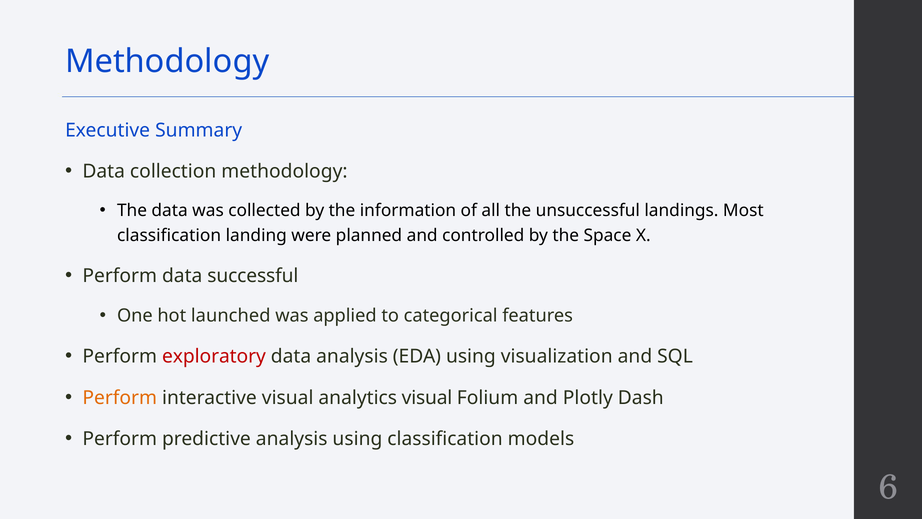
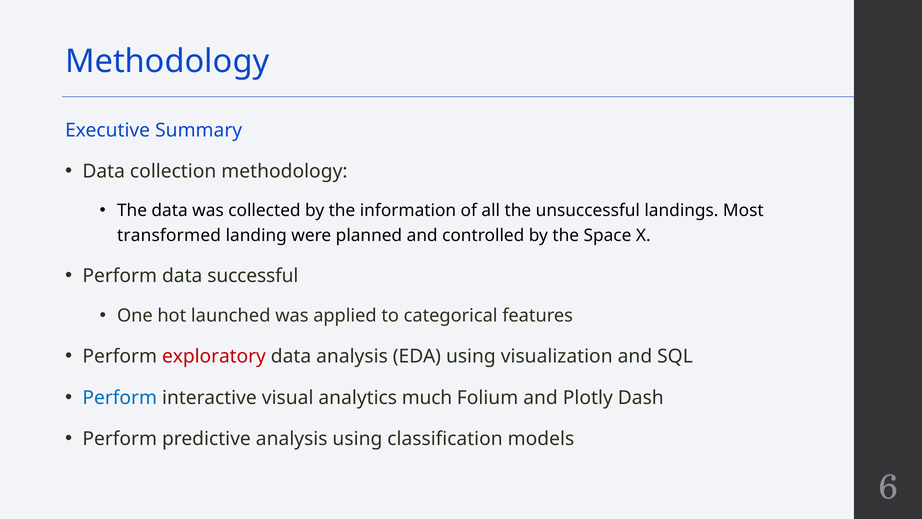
classification: classification -> transformed (169, 235)
Perform colour: orange -> blue (120, 397)
analytics visual: visual -> much (427, 397)
